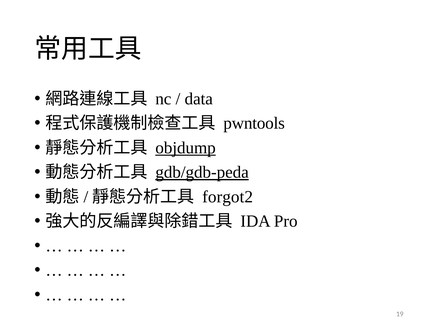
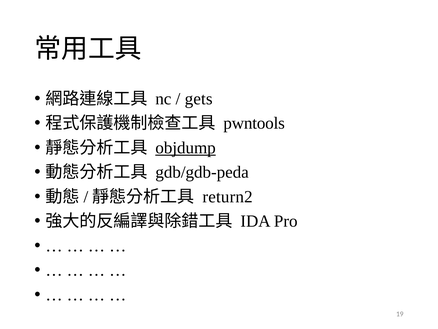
data: data -> gets (199, 99)
gdb/gdb-peda underline: present -> none (202, 172)
forgot2: forgot2 -> return2 (228, 197)
